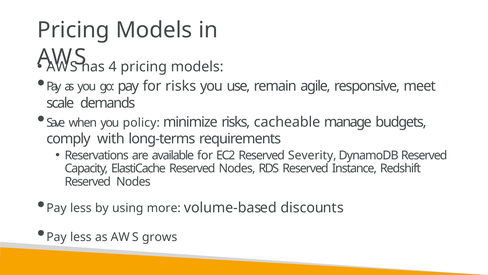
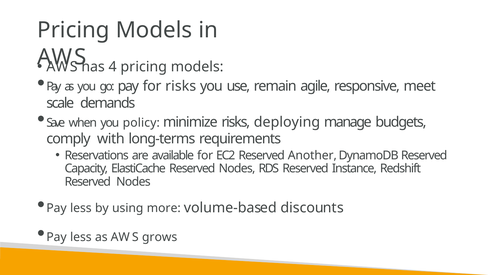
cacheable: cacheable -> deploying (287, 122)
Severity: Severity -> Another (312, 155)
